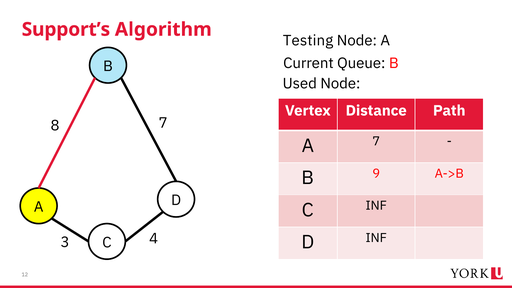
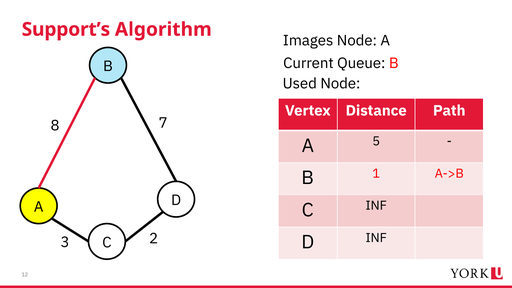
Testing: Testing -> Images (308, 41)
A 7: 7 -> 5 (376, 141)
9: 9 -> 1 (376, 173)
4: 4 -> 2 (154, 238)
